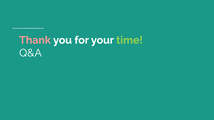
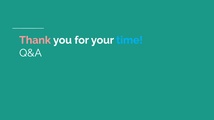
time colour: light green -> light blue (129, 40)
